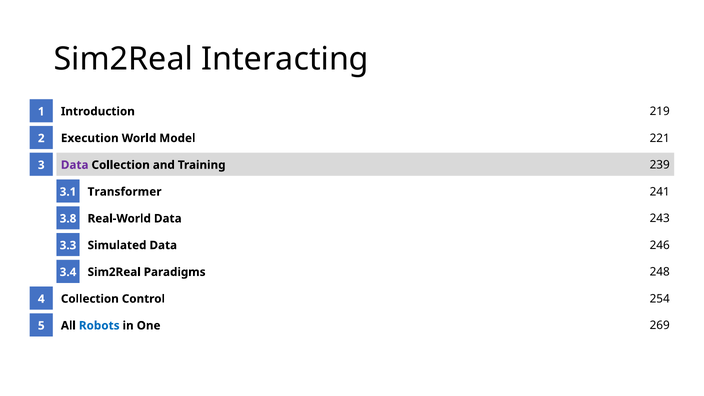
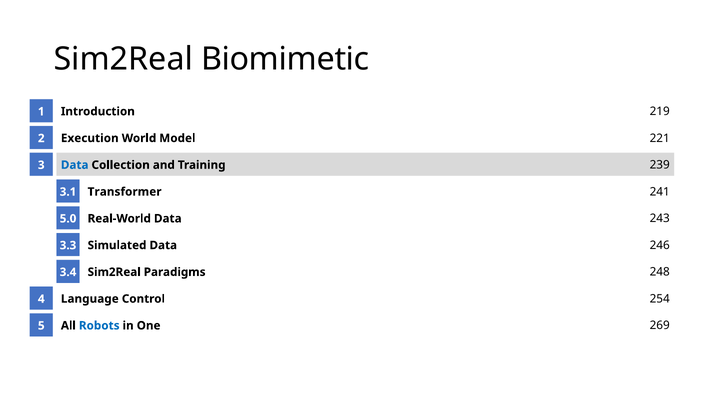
Interacting: Interacting -> Biomimetic (285, 59)
Data colour: purple -> blue (75, 165)
3.8: 3.8 -> 5.0 (68, 219)
Collection: Collection -> Language (90, 299)
